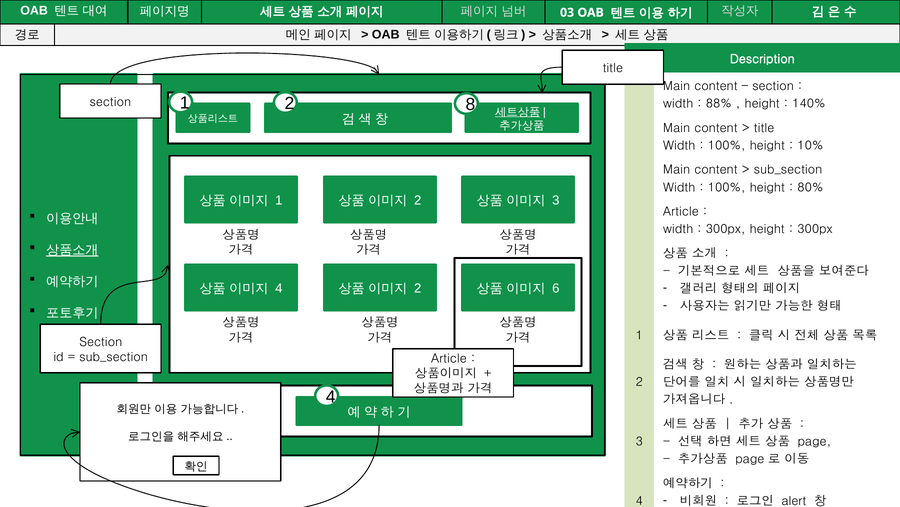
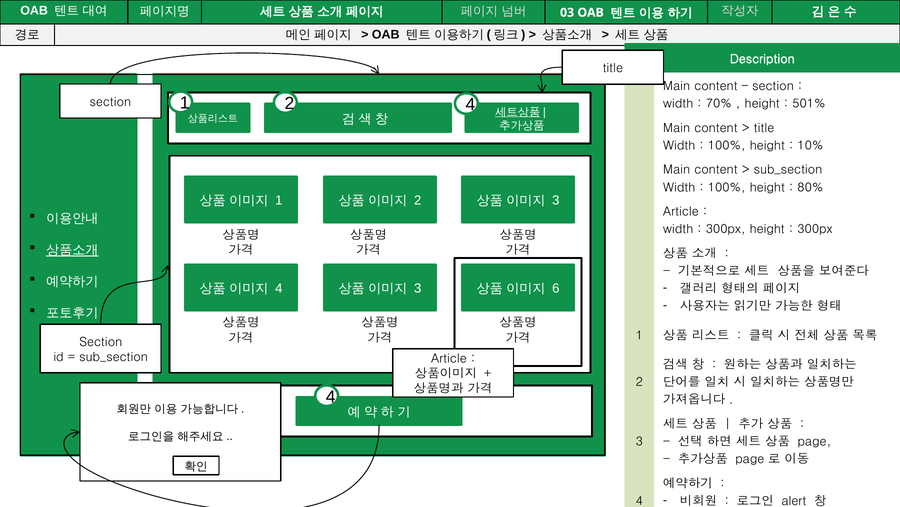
2 8: 8 -> 4 (470, 105)
88%: 88% -> 70% (719, 103)
140%: 140% -> 501% (809, 103)
2: 2 -> 3 (418, 288)
